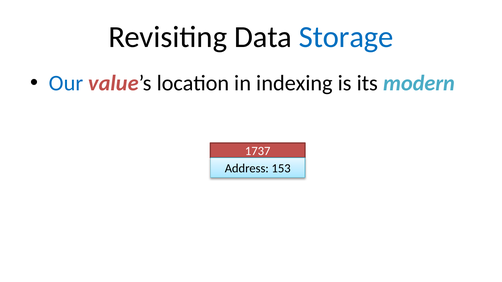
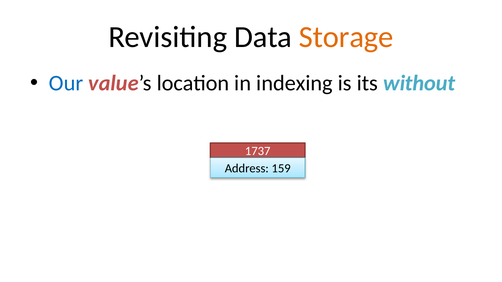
Storage colour: blue -> orange (346, 37)
modern: modern -> without (419, 83)
153: 153 -> 159 (281, 169)
